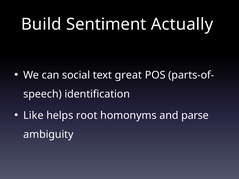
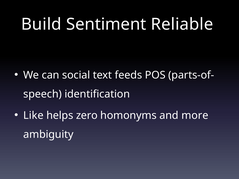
Actually: Actually -> Reliable (182, 24)
great: great -> feeds (128, 75)
root: root -> zero (87, 116)
parse: parse -> more (195, 116)
